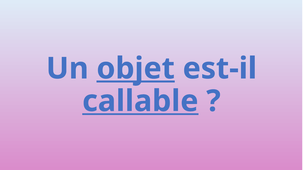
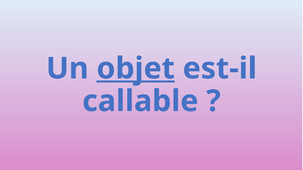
callable underline: present -> none (140, 101)
